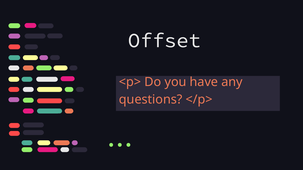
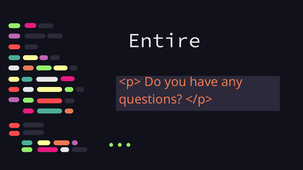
Offset: Offset -> Entire (164, 41)
